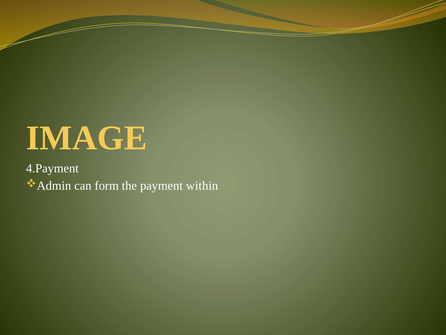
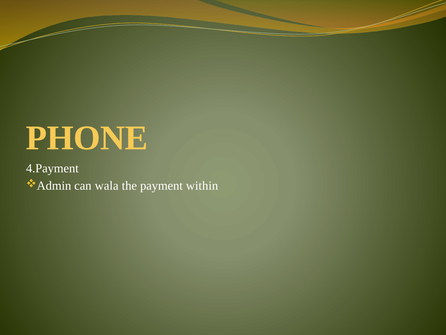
IMAGE: IMAGE -> PHONE (87, 138)
form: form -> wala (107, 185)
